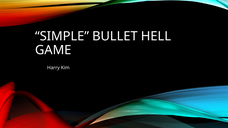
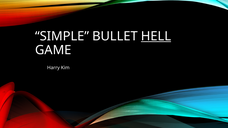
HELL underline: none -> present (156, 36)
